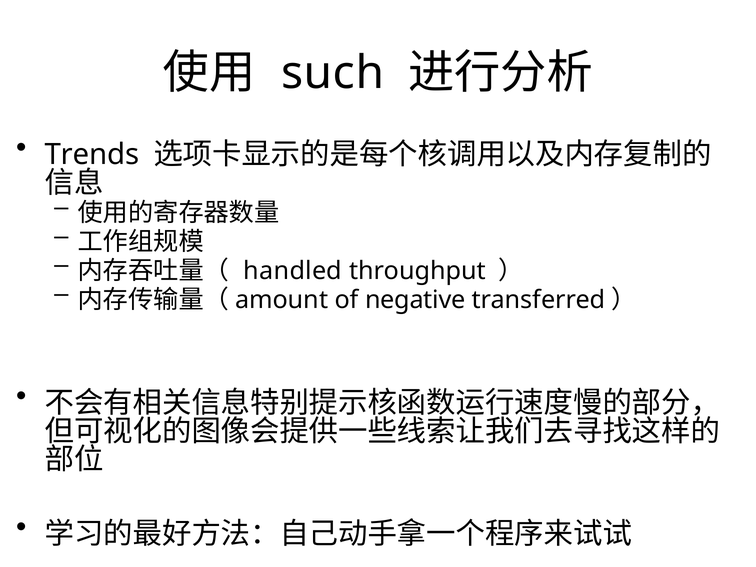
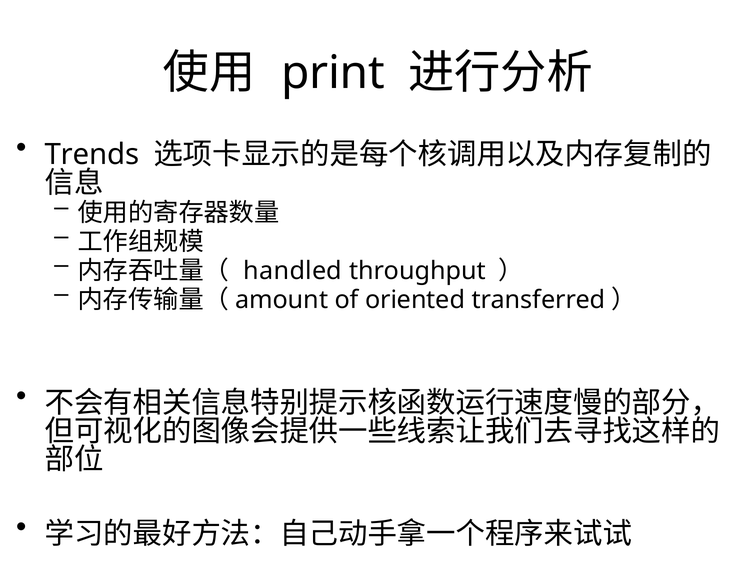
such: such -> print (333, 73)
negative: negative -> oriented (415, 300)
